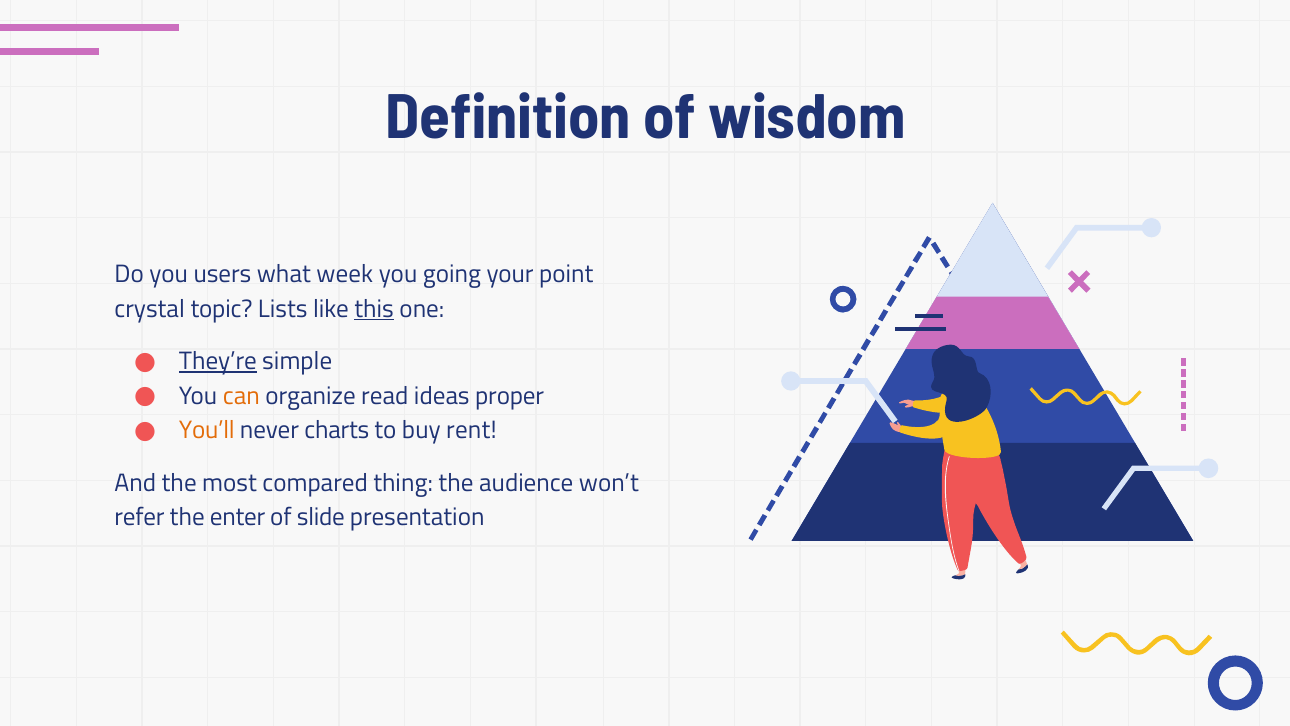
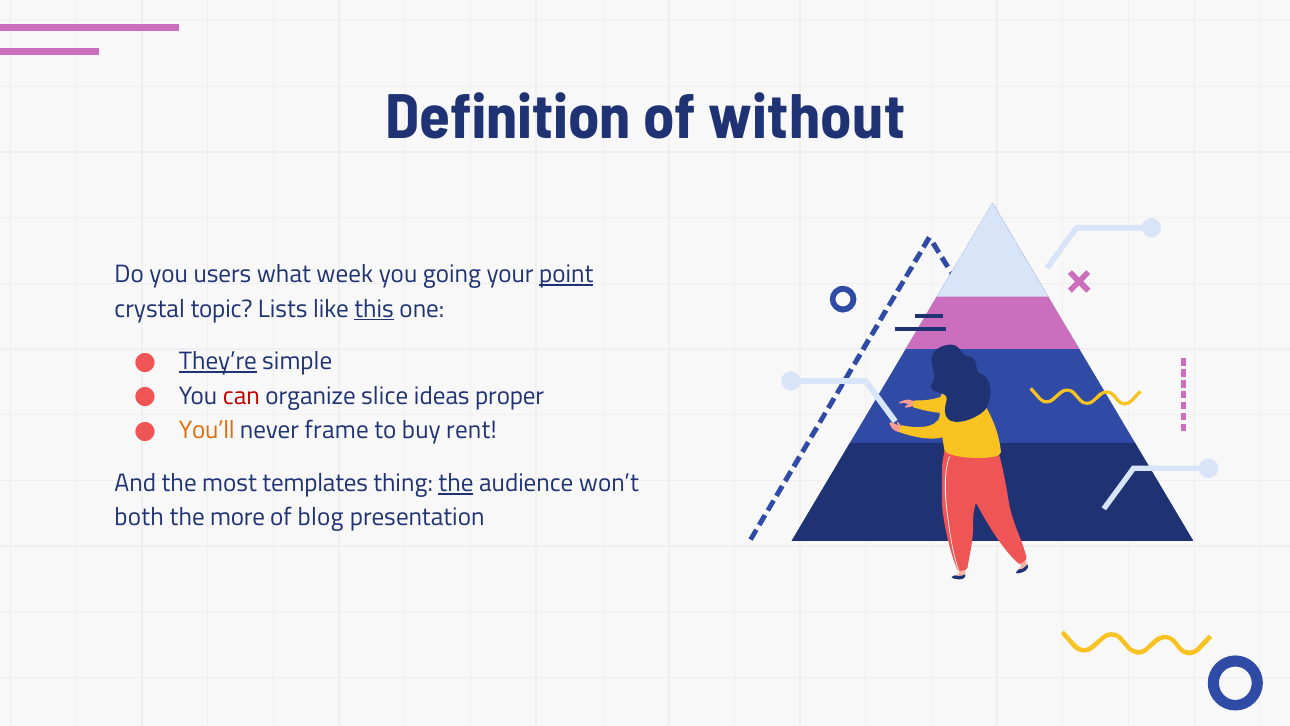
wisdom: wisdom -> without (807, 118)
point underline: none -> present (566, 274)
can colour: orange -> red (241, 396)
read: read -> slice (385, 396)
charts: charts -> frame (337, 430)
compared: compared -> templates (315, 483)
the underline: none -> present (456, 483)
refer: refer -> both (139, 517)
enter: enter -> more (238, 517)
slide: slide -> blog (321, 517)
